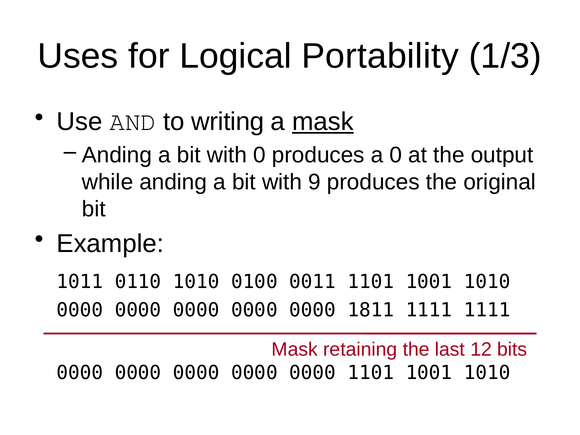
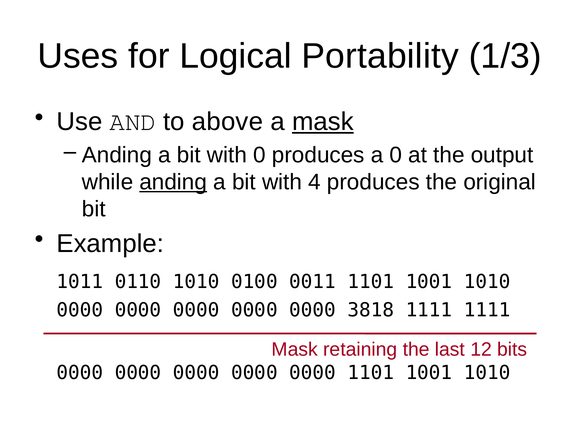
writing: writing -> above (227, 122)
anding underline: none -> present (173, 182)
9: 9 -> 4 (315, 182)
1811: 1811 -> 3818 (371, 310)
